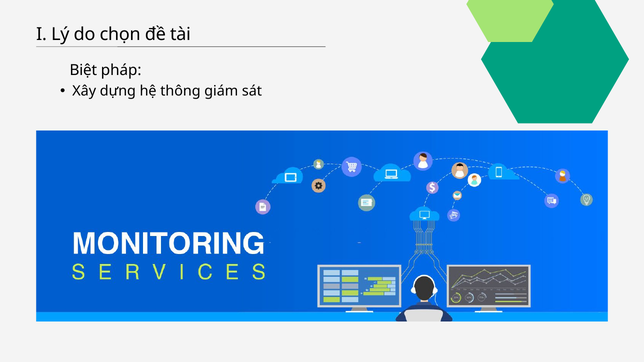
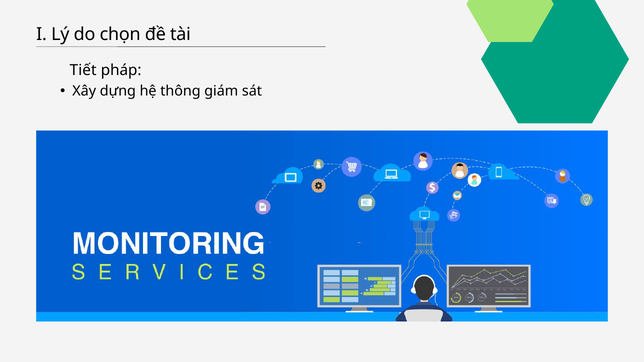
Biệt: Biệt -> Tiết (83, 71)
